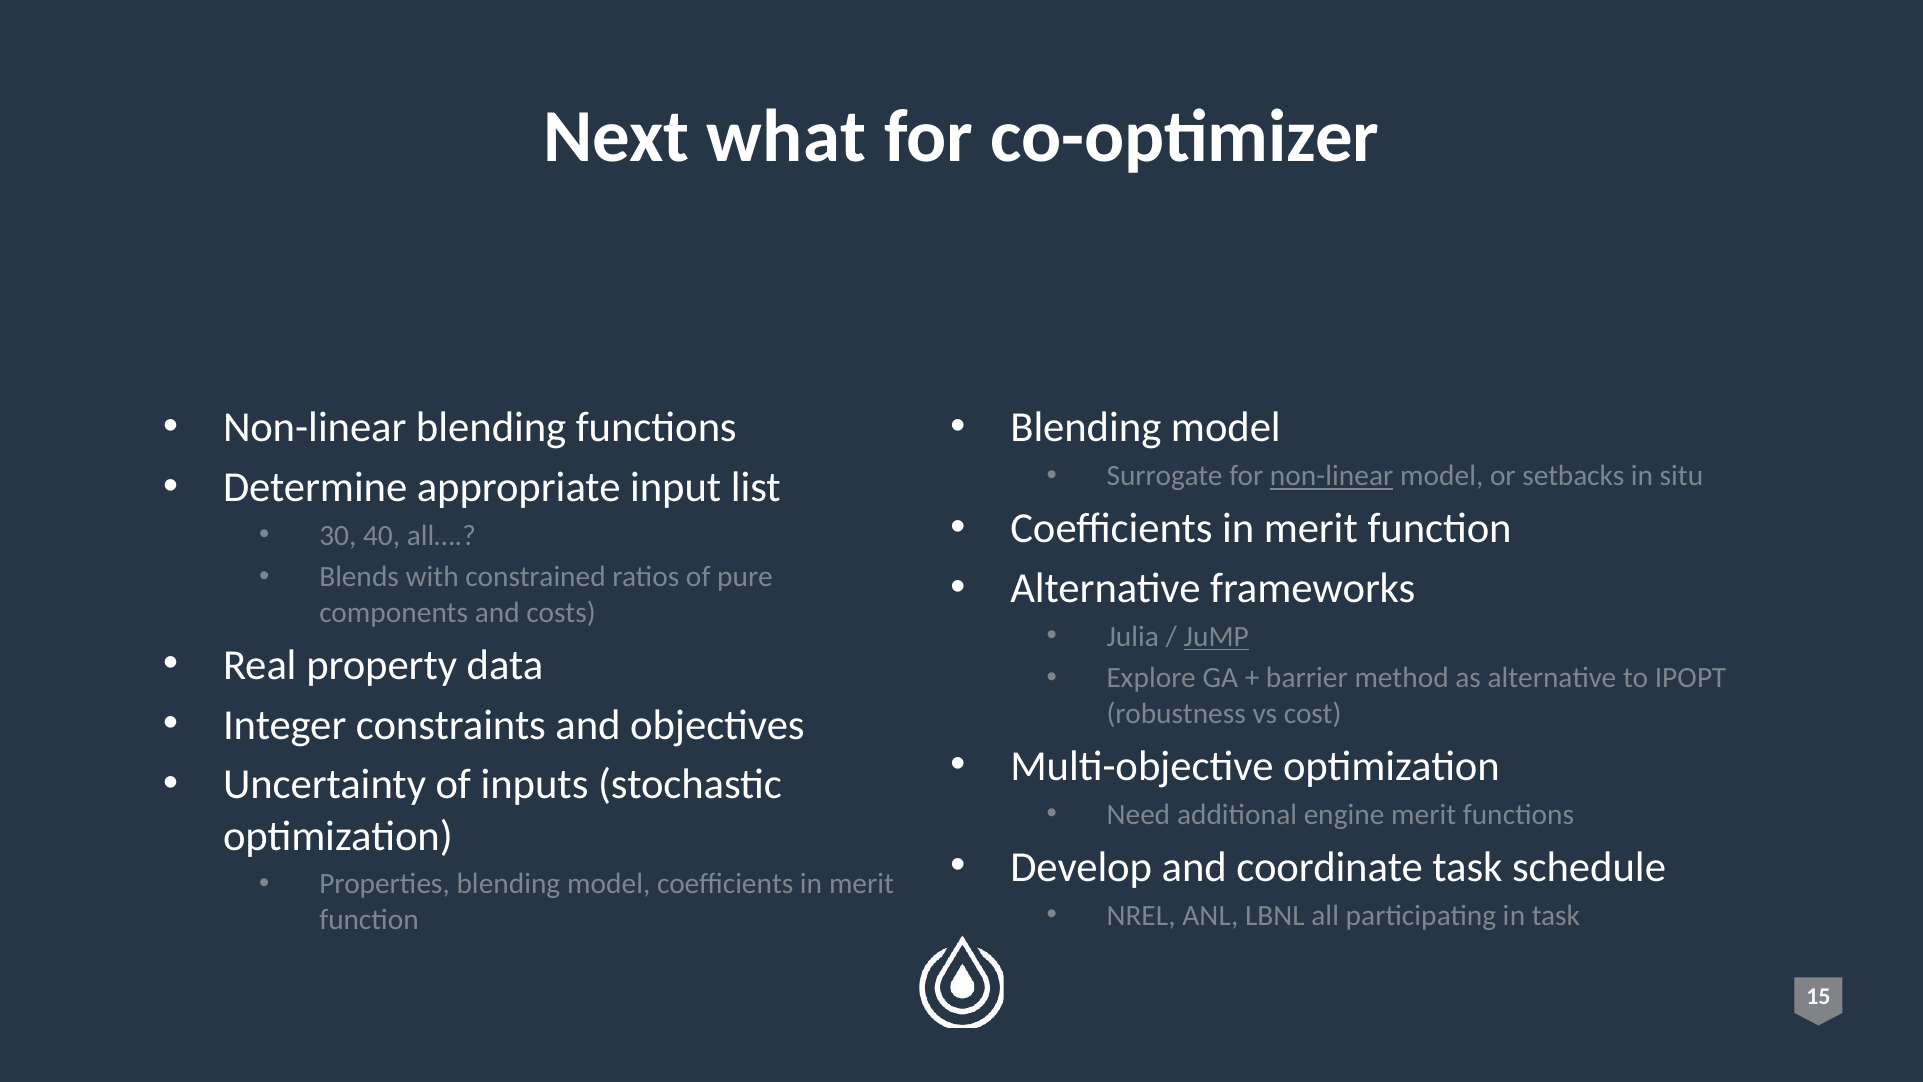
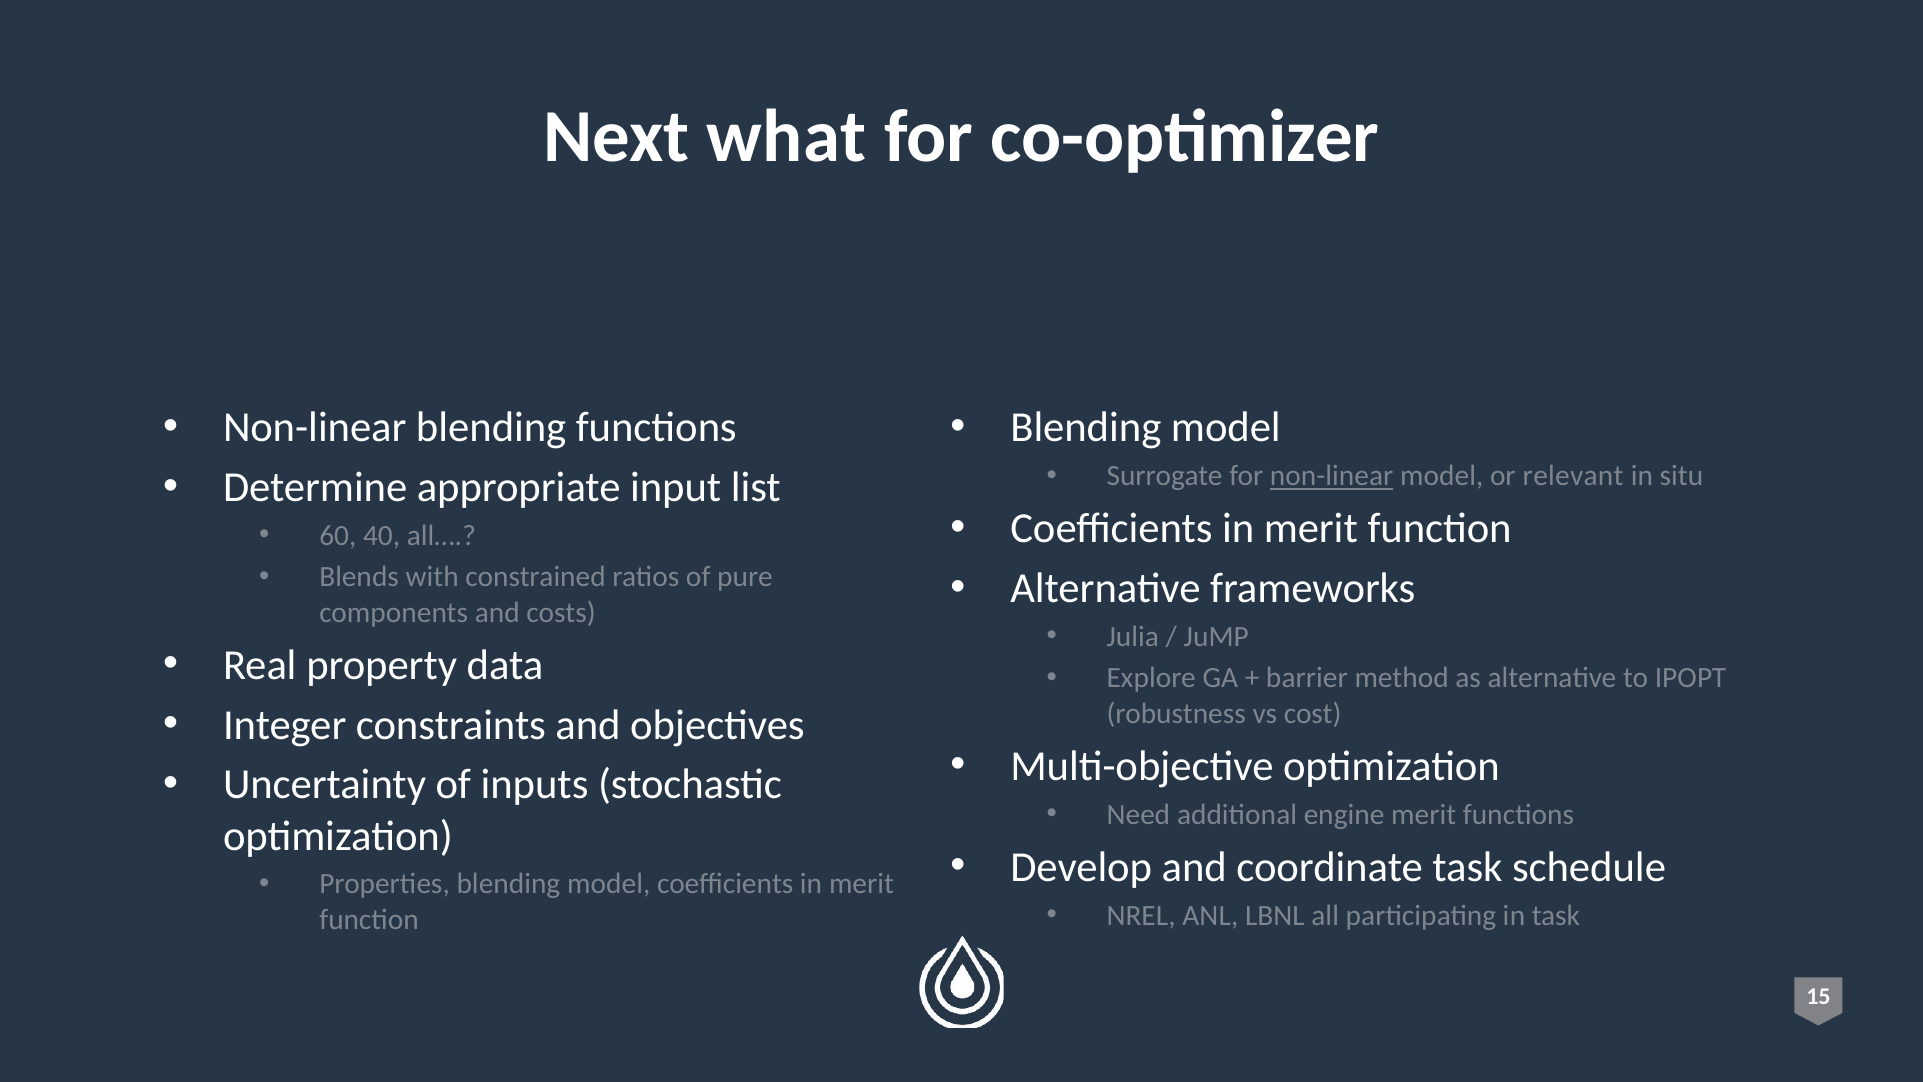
setbacks: setbacks -> relevant (1573, 476)
30: 30 -> 60 (338, 536)
JuMP underline: present -> none (1216, 637)
